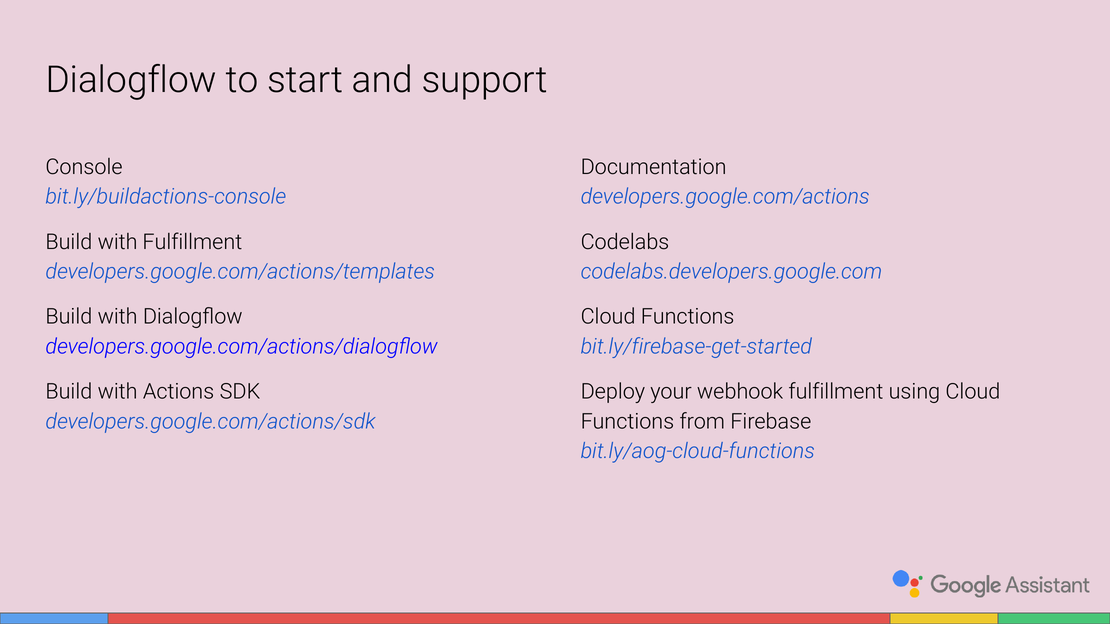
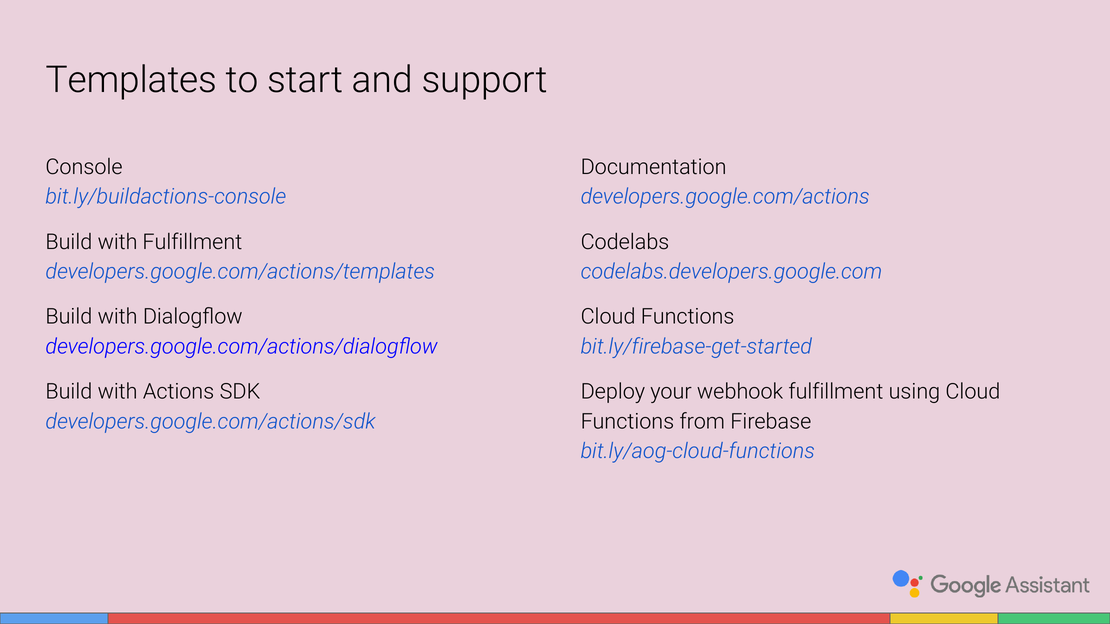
Dialogflow: Dialogflow -> Templates (131, 80)
